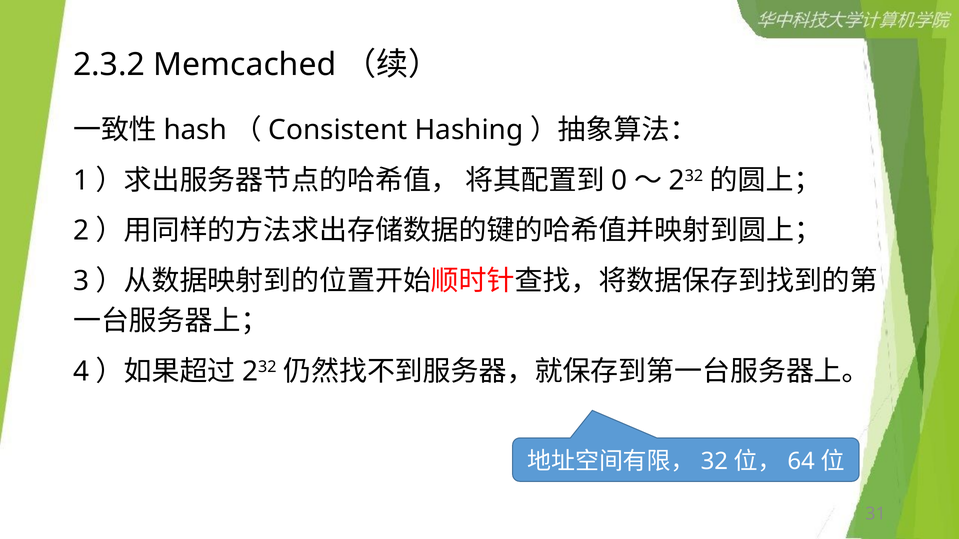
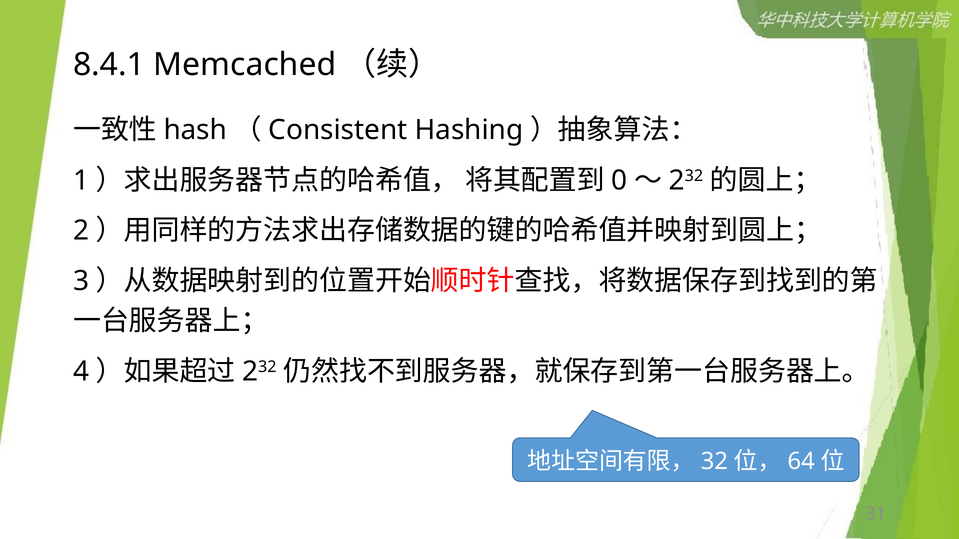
2.3.2: 2.3.2 -> 8.4.1 (109, 65)
